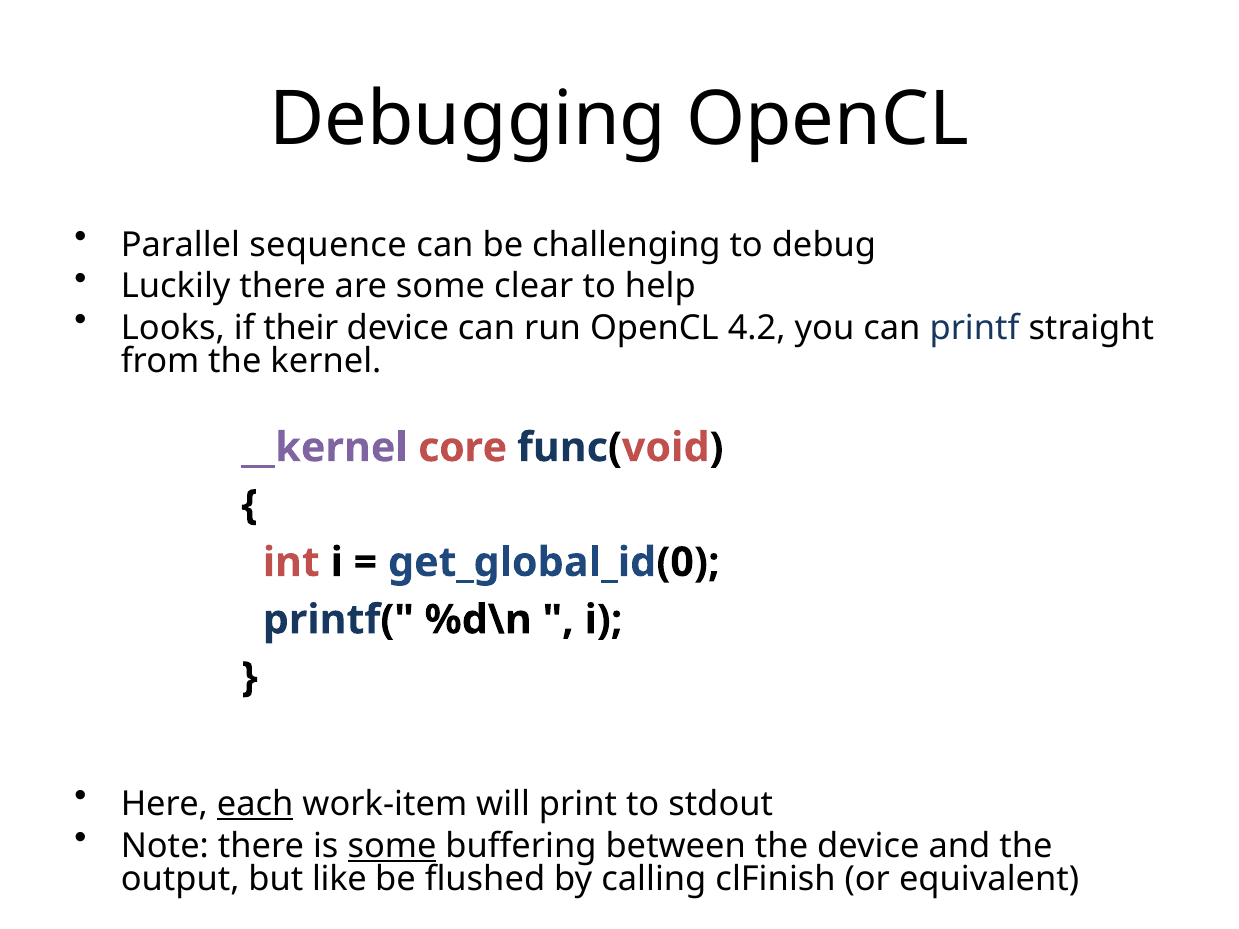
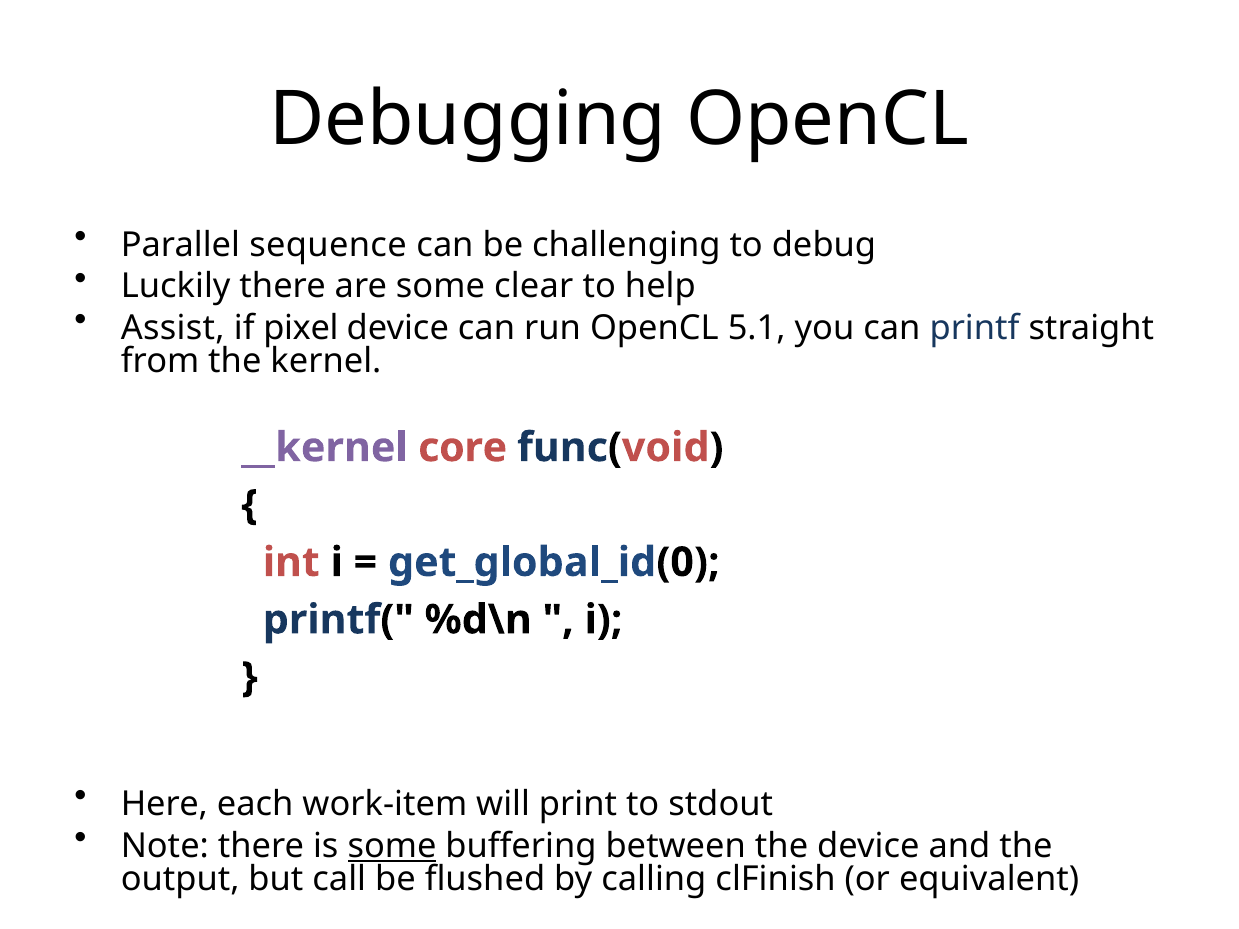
Looks: Looks -> Assist (173, 328)
their: their -> pixel (301, 328)
4.2: 4.2 -> 5.1 (757, 328)
each underline: present -> none (255, 804)
like: like -> call (339, 879)
